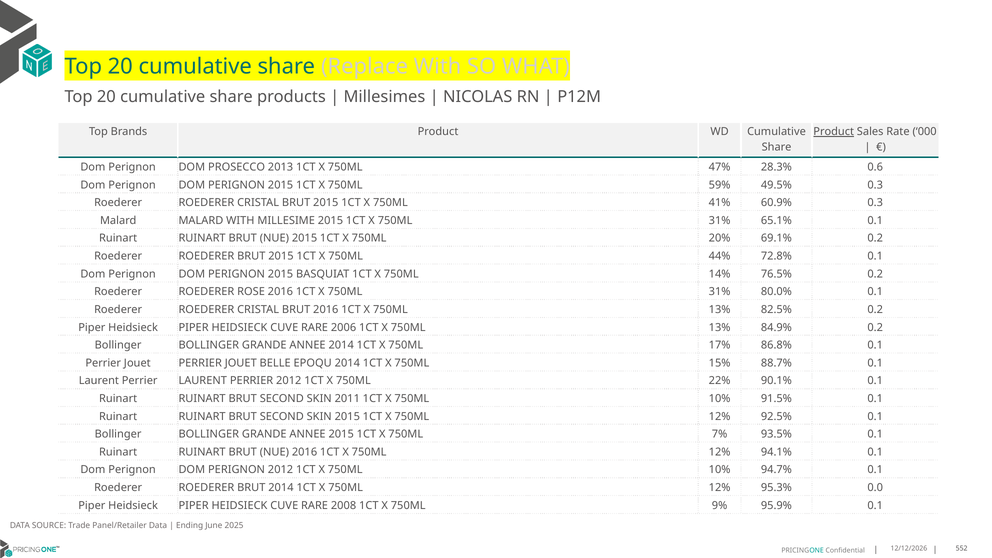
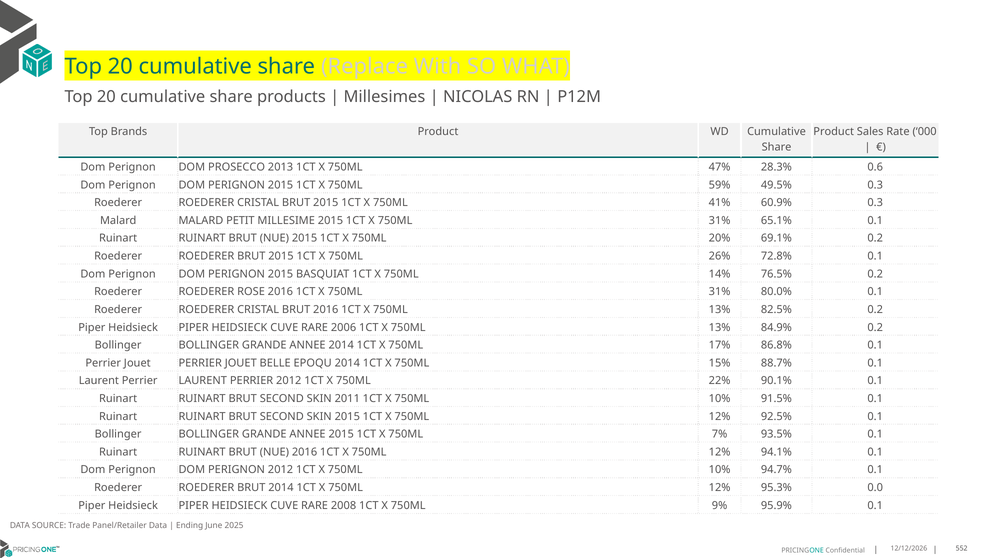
Product underline: present -> none (834, 132)
MALARD WITH: WITH -> PETIT (240, 221)
44%: 44% -> 26% (720, 256)
